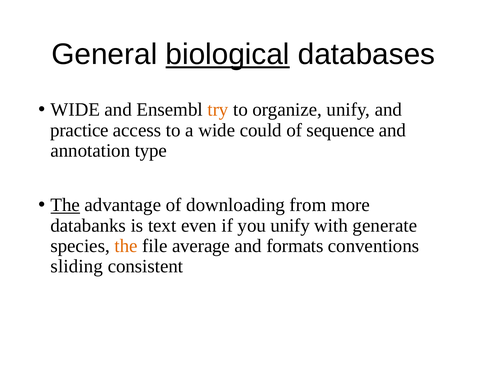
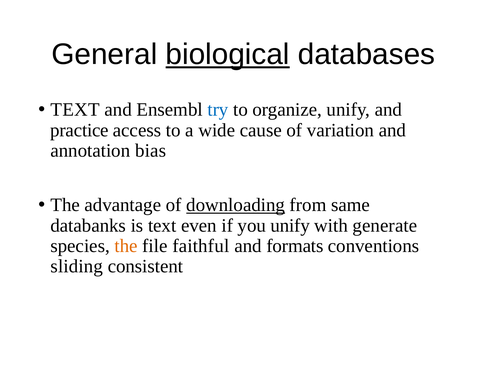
WIDE: WIDE -> TEXT (75, 110)
try colour: orange -> blue (218, 110)
could: could -> cause (261, 130)
sequence: sequence -> variation (341, 130)
type: type -> bias (151, 151)
The underline: present -> none (65, 205)
downloading underline: none -> present (236, 205)
more: more -> same (351, 205)
average: average -> faithful (201, 246)
